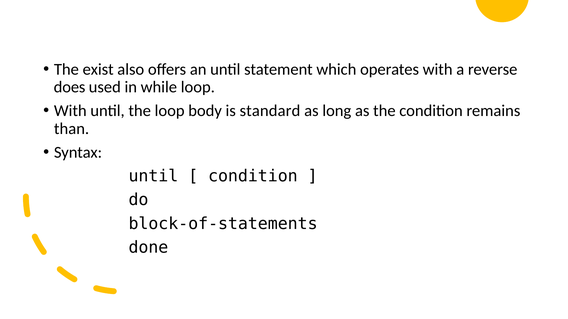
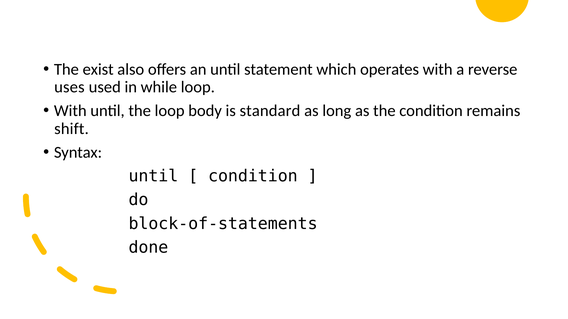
does: does -> uses (69, 87)
than: than -> shift (72, 129)
